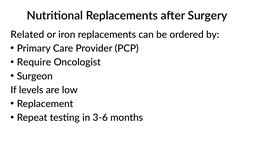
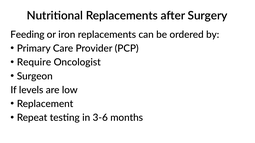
Related: Related -> Feeding (27, 35)
